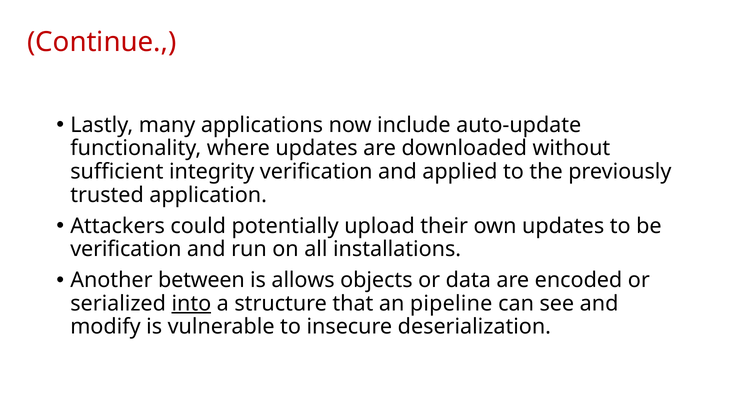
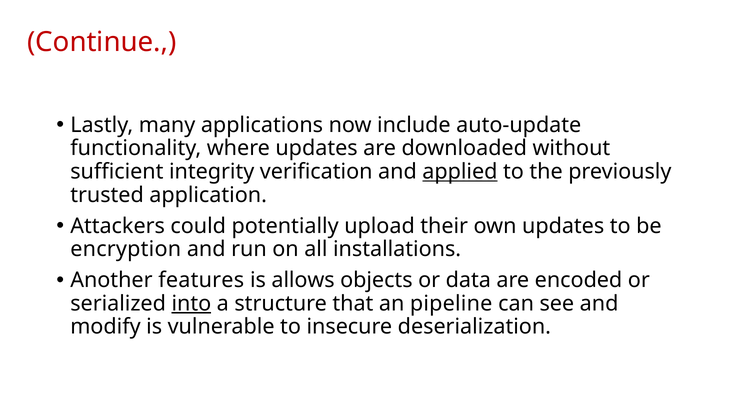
applied underline: none -> present (460, 172)
verification: verification -> encryption (126, 249)
between: between -> features (201, 280)
